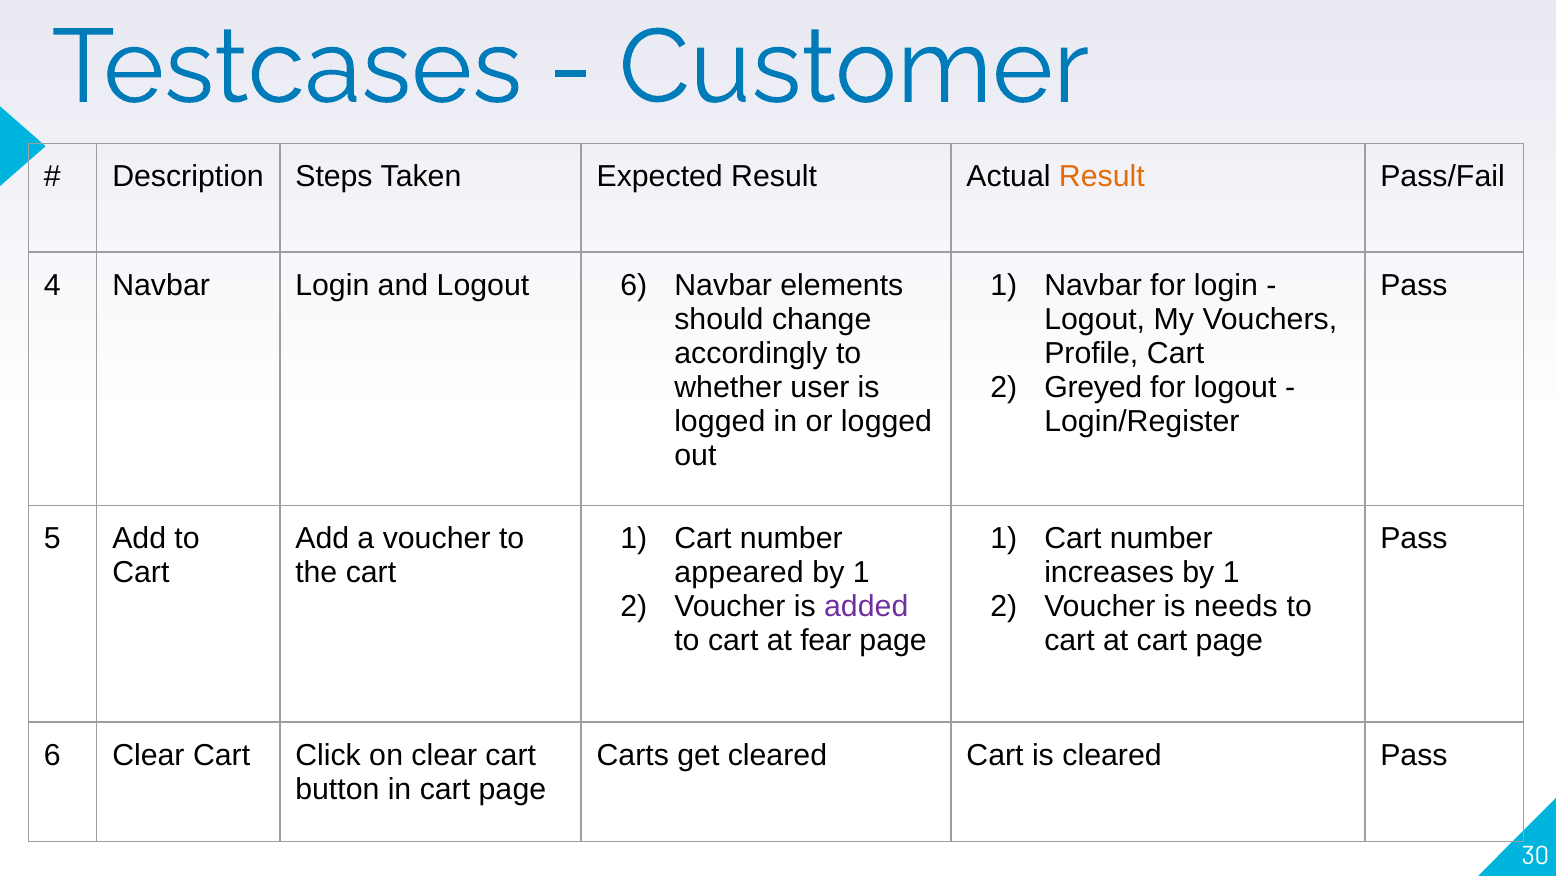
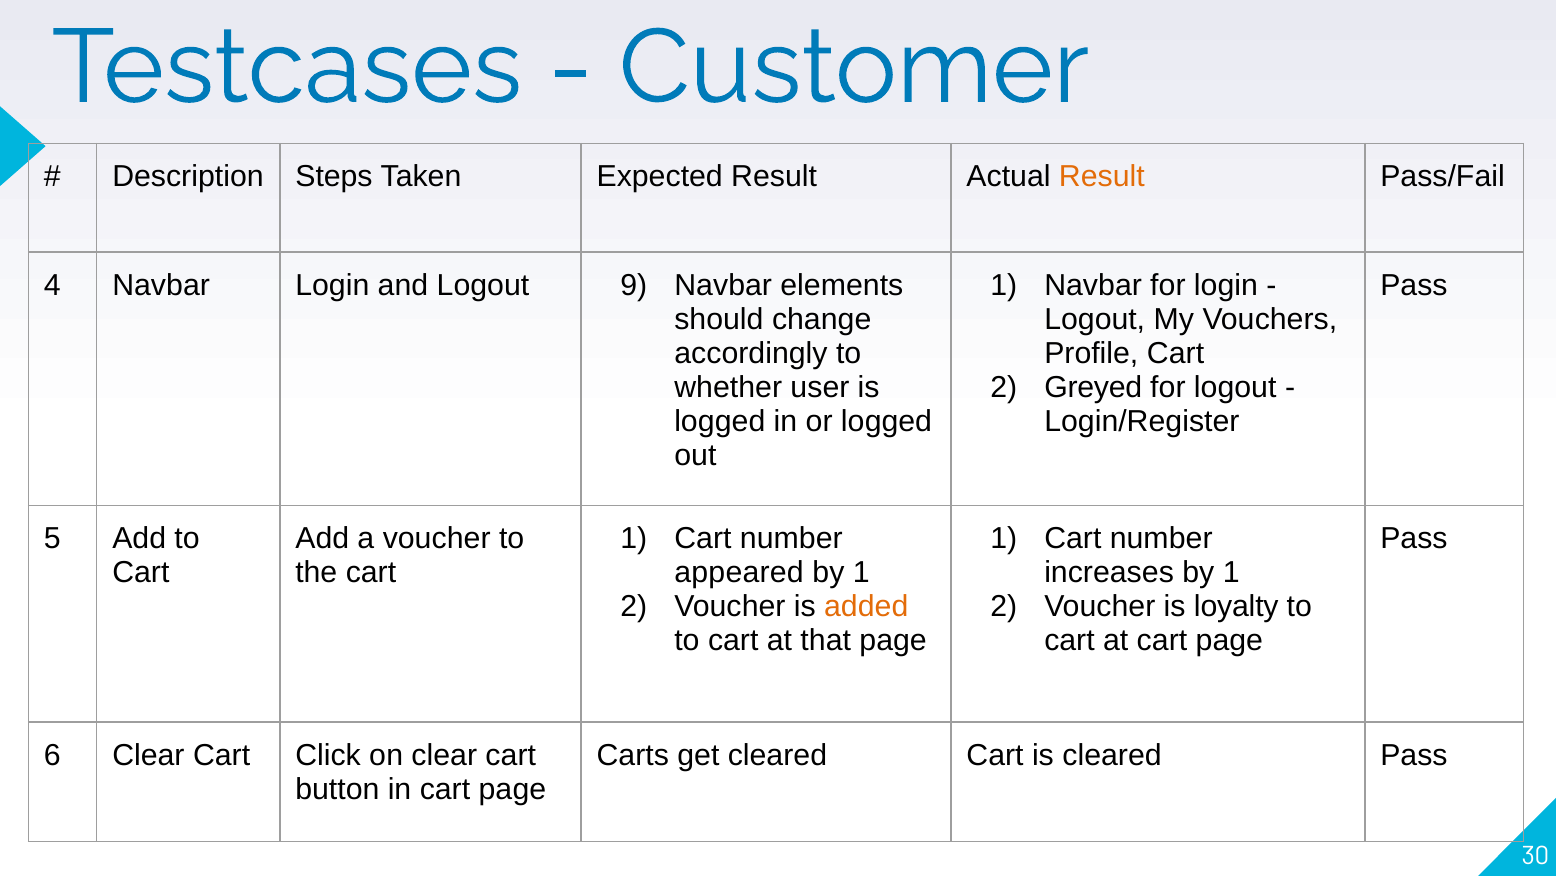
Logout 6: 6 -> 9 (634, 285)
added colour: purple -> orange (866, 606)
needs: needs -> loyalty (1236, 606)
fear: fear -> that (826, 640)
